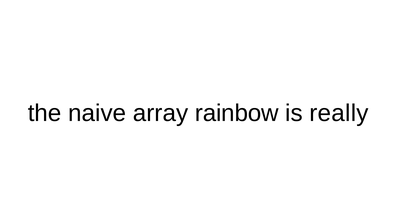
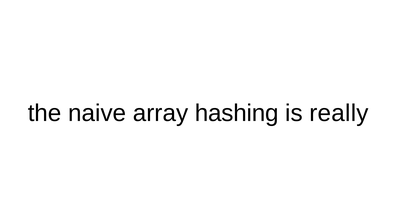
rainbow: rainbow -> hashing (237, 113)
